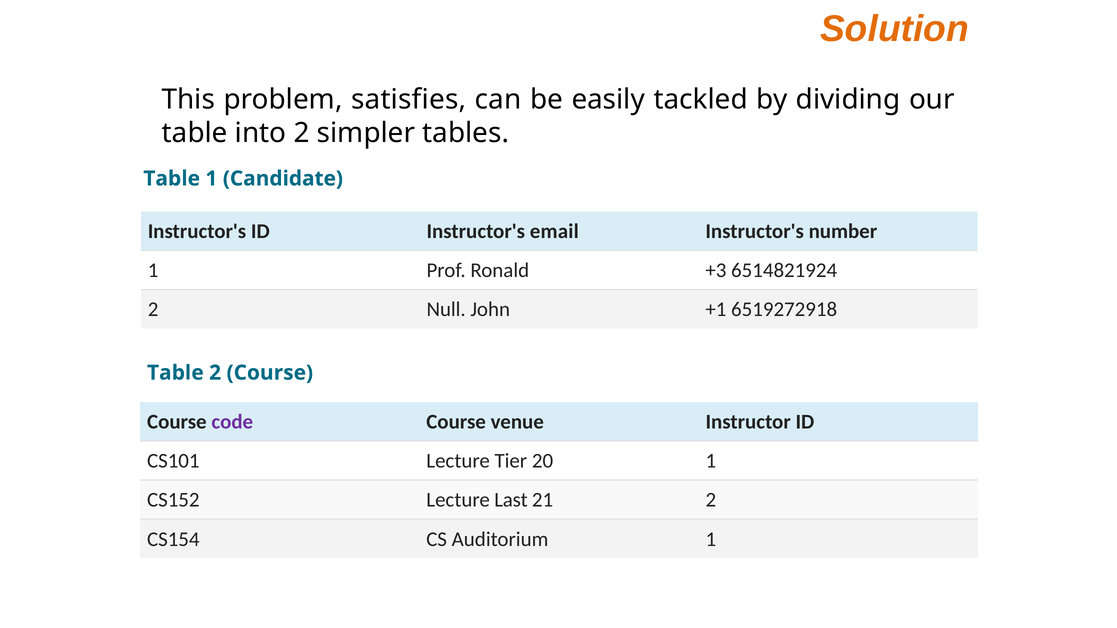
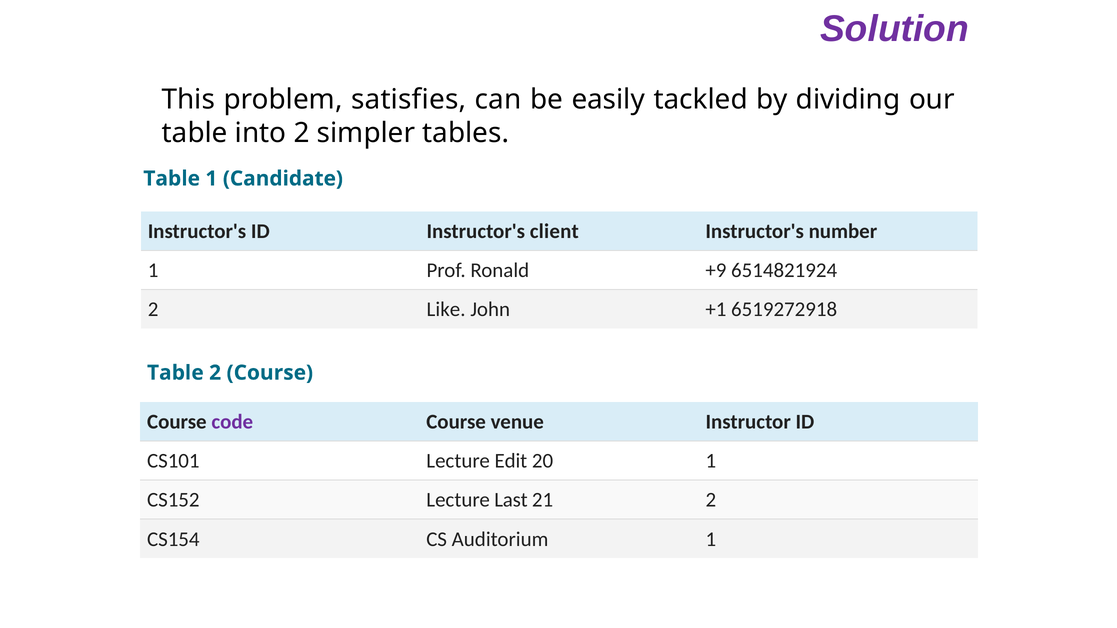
Solution colour: orange -> purple (895, 29)
email: email -> client (554, 232)
+3: +3 -> +9 (716, 271)
Null: Null -> Like (446, 310)
Tier: Tier -> Edit (511, 461)
